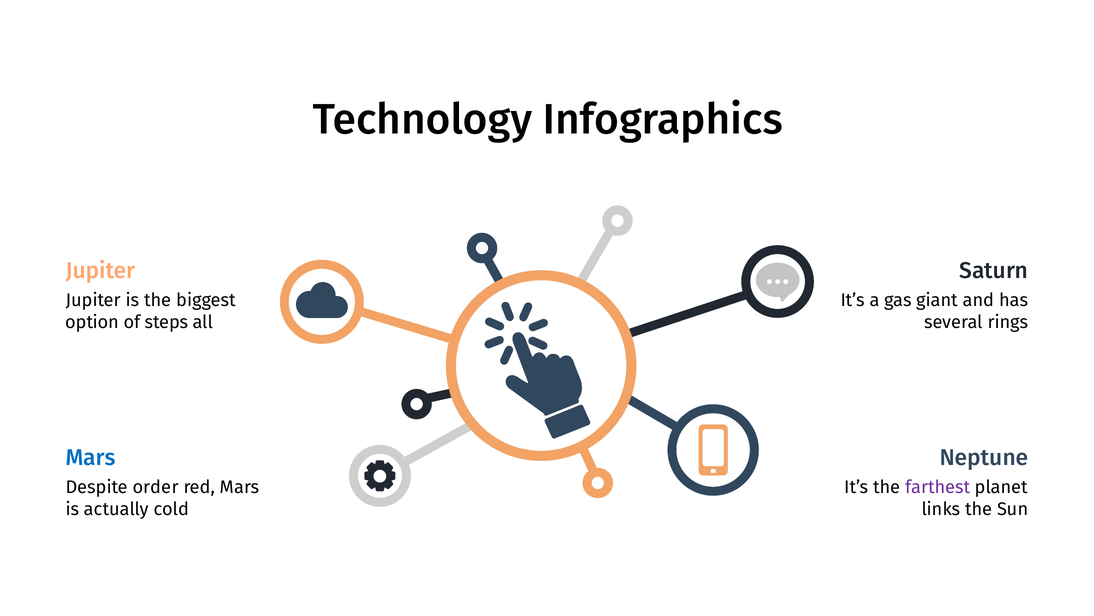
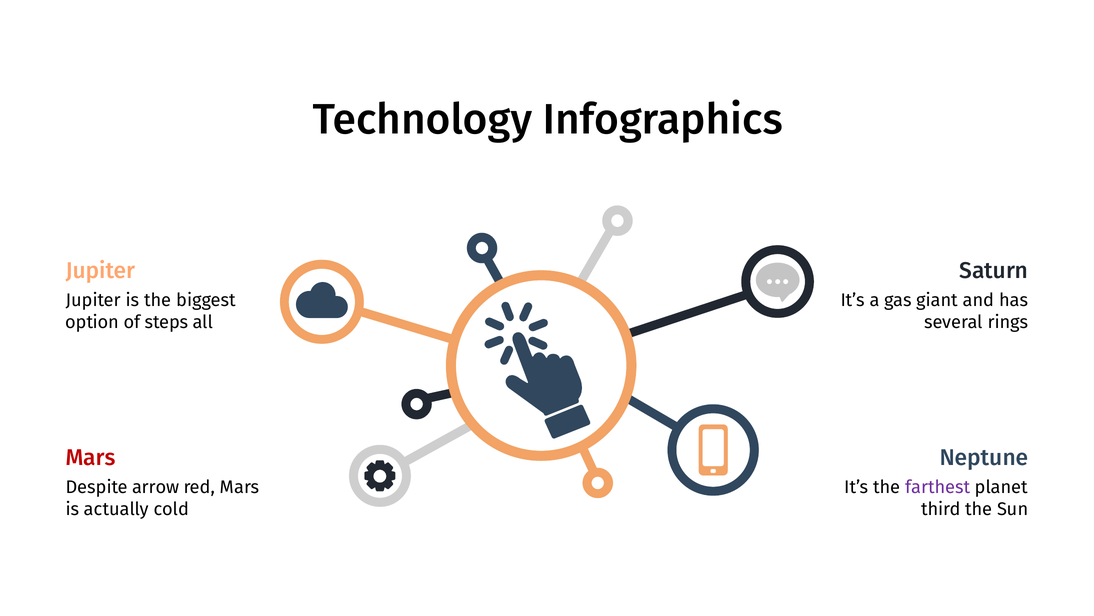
Mars colour: blue -> red (90, 457)
order: order -> arrow (156, 487)
links: links -> third (941, 509)
